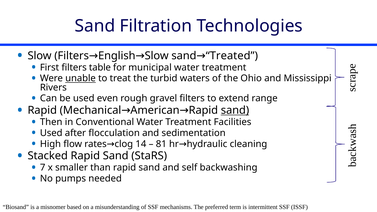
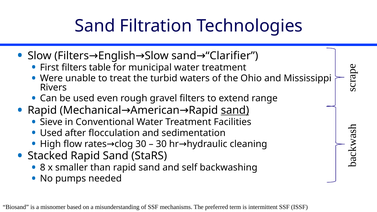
Treated: Treated -> Clarifier (232, 56)
unable underline: present -> none (81, 78)
Then: Then -> Sieve (51, 122)
14: 14 -> 30 (141, 144)
81: 81 -> 30 (161, 144)
7: 7 -> 8 (43, 168)
